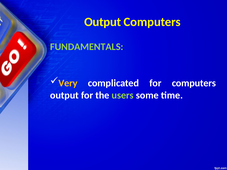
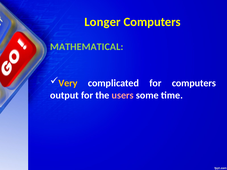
Output: Output -> Longer (102, 22)
FUNDAMENTALS: FUNDAMENTALS -> MATHEMATICAL (87, 47)
users colour: light green -> pink (123, 95)
